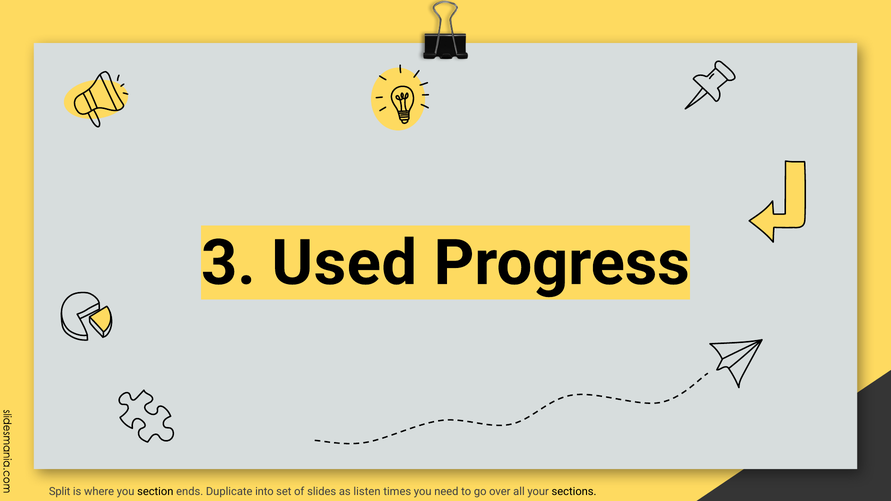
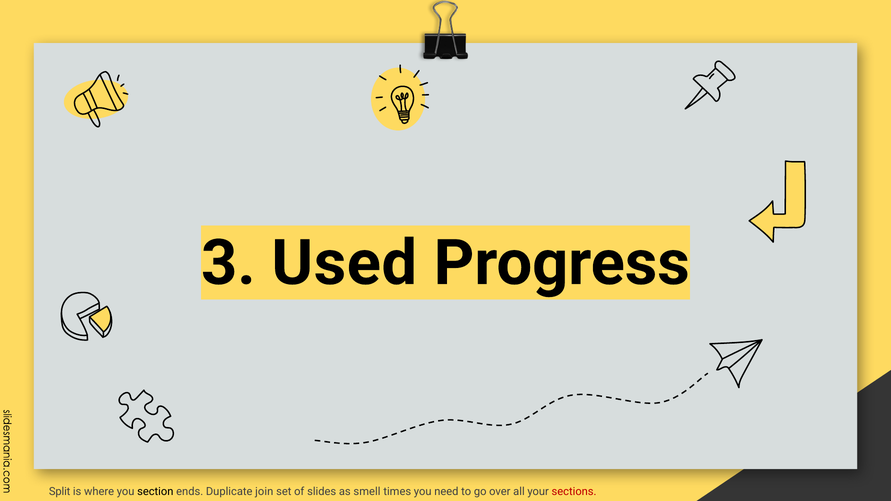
into: into -> join (264, 492)
listen: listen -> smell (367, 492)
sections colour: black -> red (574, 492)
